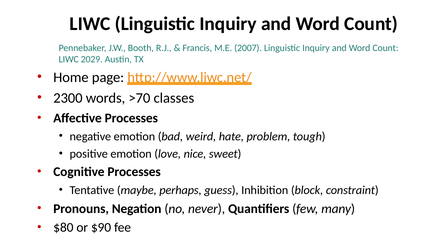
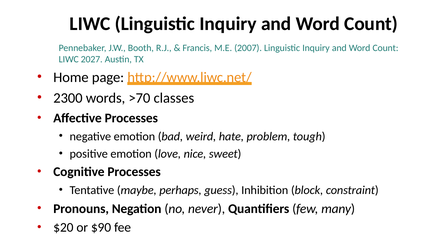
2029: 2029 -> 2027 (92, 59)
$80: $80 -> $20 (63, 227)
